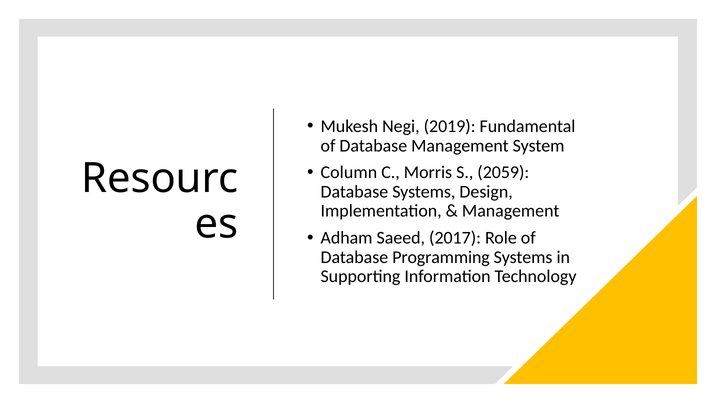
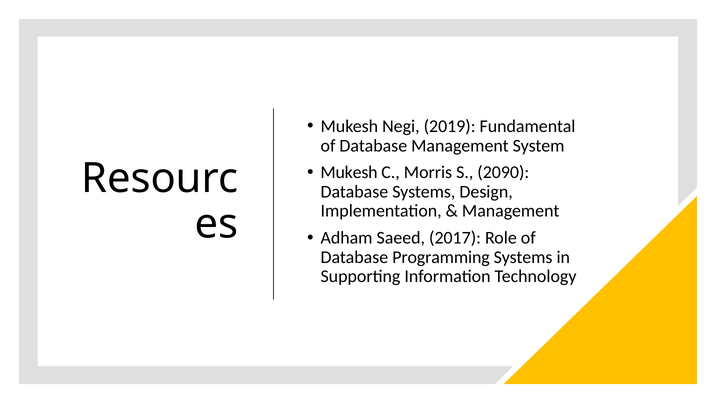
Column: Column -> Mukesh (349, 172)
2059: 2059 -> 2090 (503, 172)
